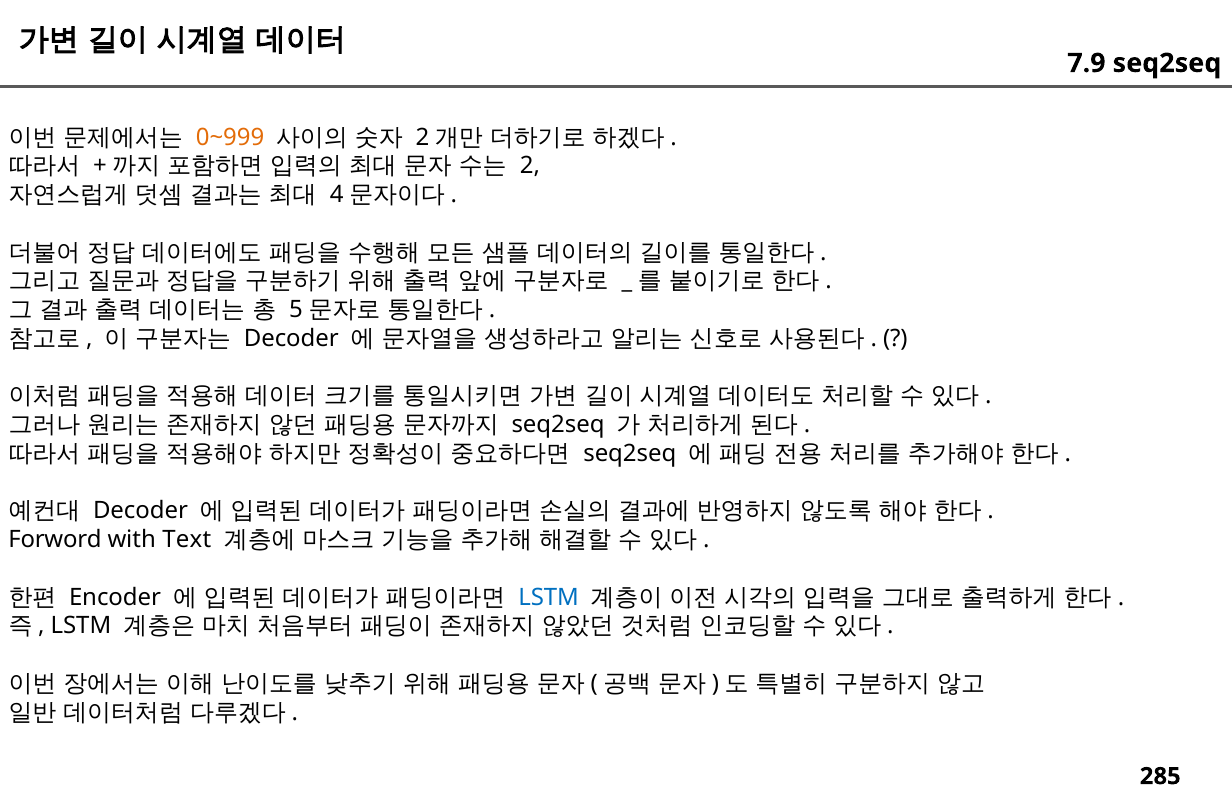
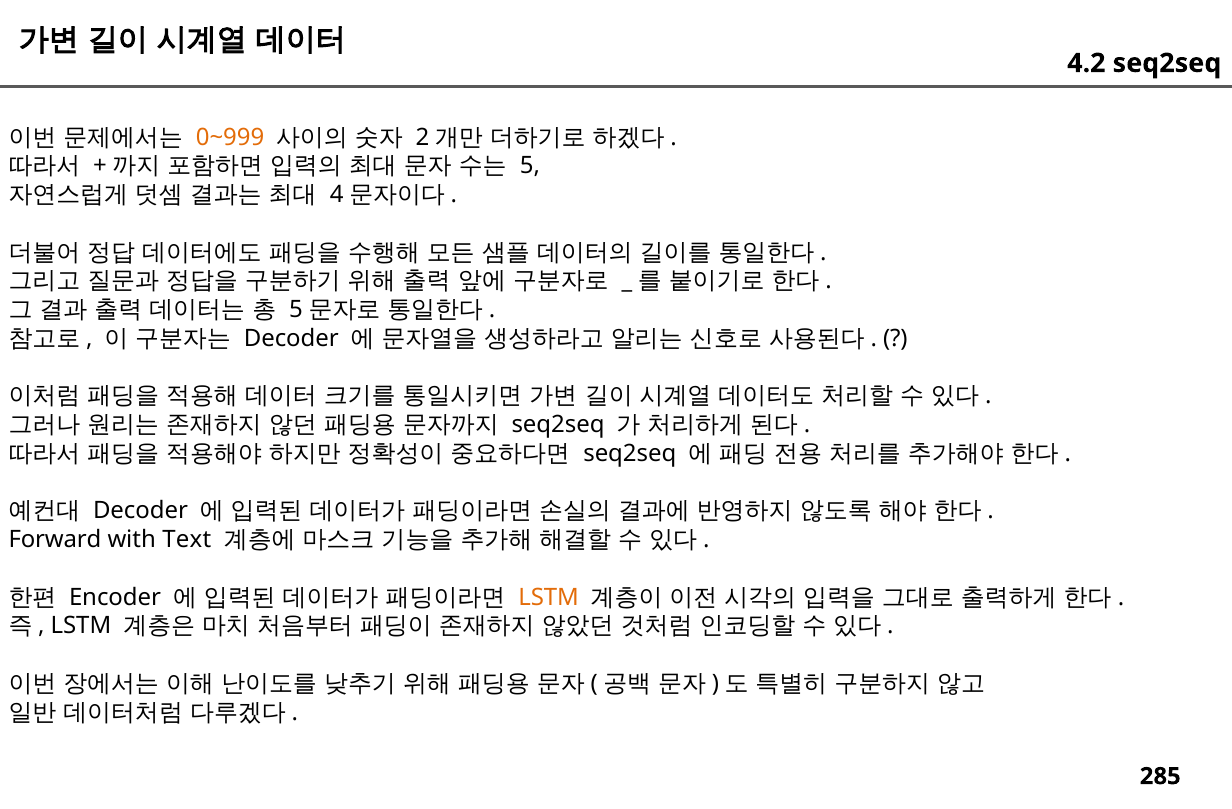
7.9: 7.9 -> 4.2 (1086, 63)
2: 2 -> 5 (530, 166)
Forword: Forword -> Forward (55, 540)
LSTM colour: blue -> orange (549, 597)
